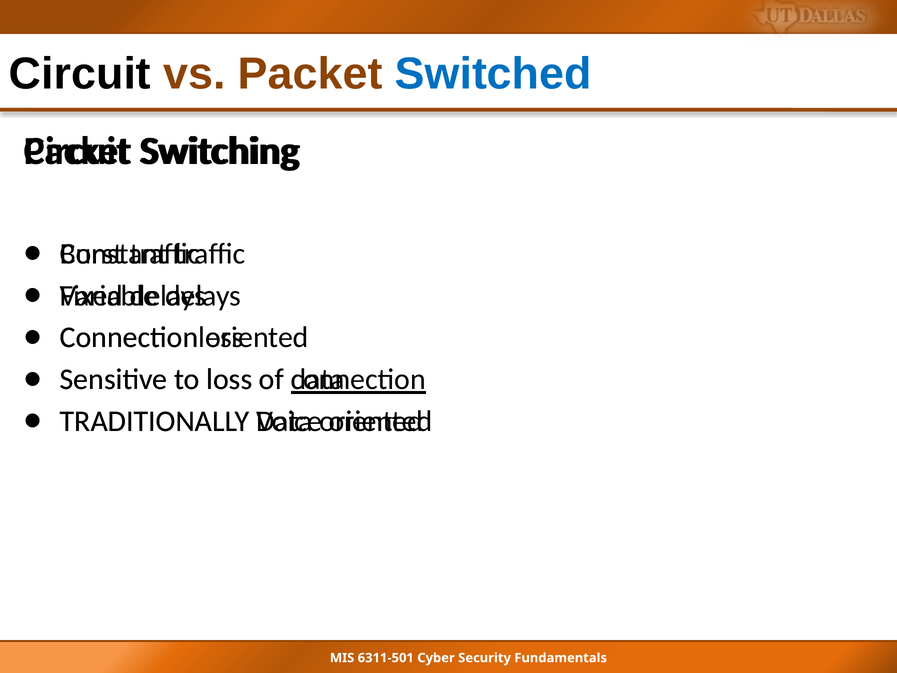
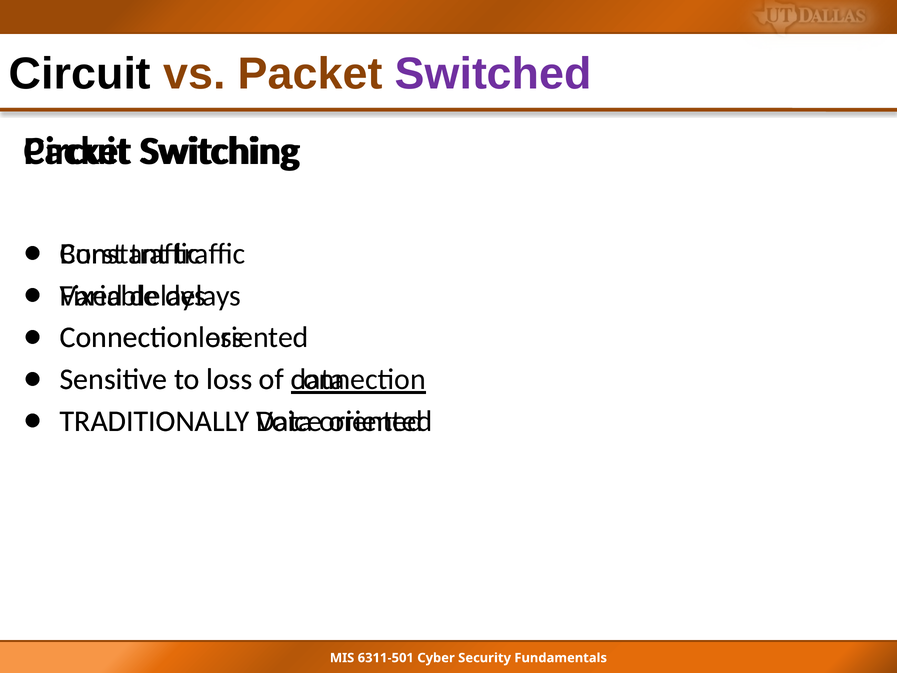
Switched colour: blue -> purple (493, 74)
